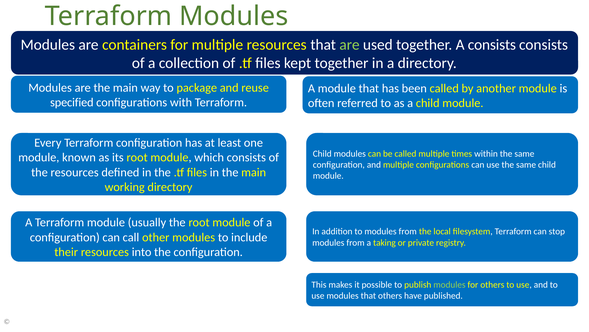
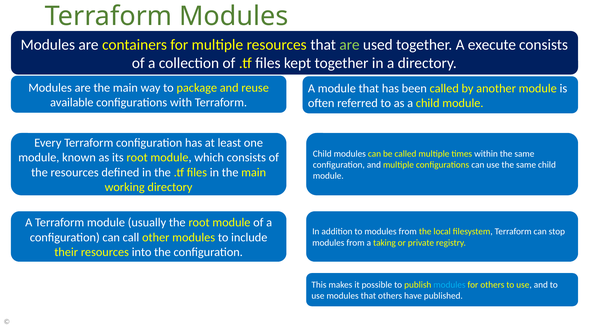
A consists: consists -> execute (492, 45)
specified: specified -> available (72, 102)
modules colour: light green -> light blue (449, 284)
